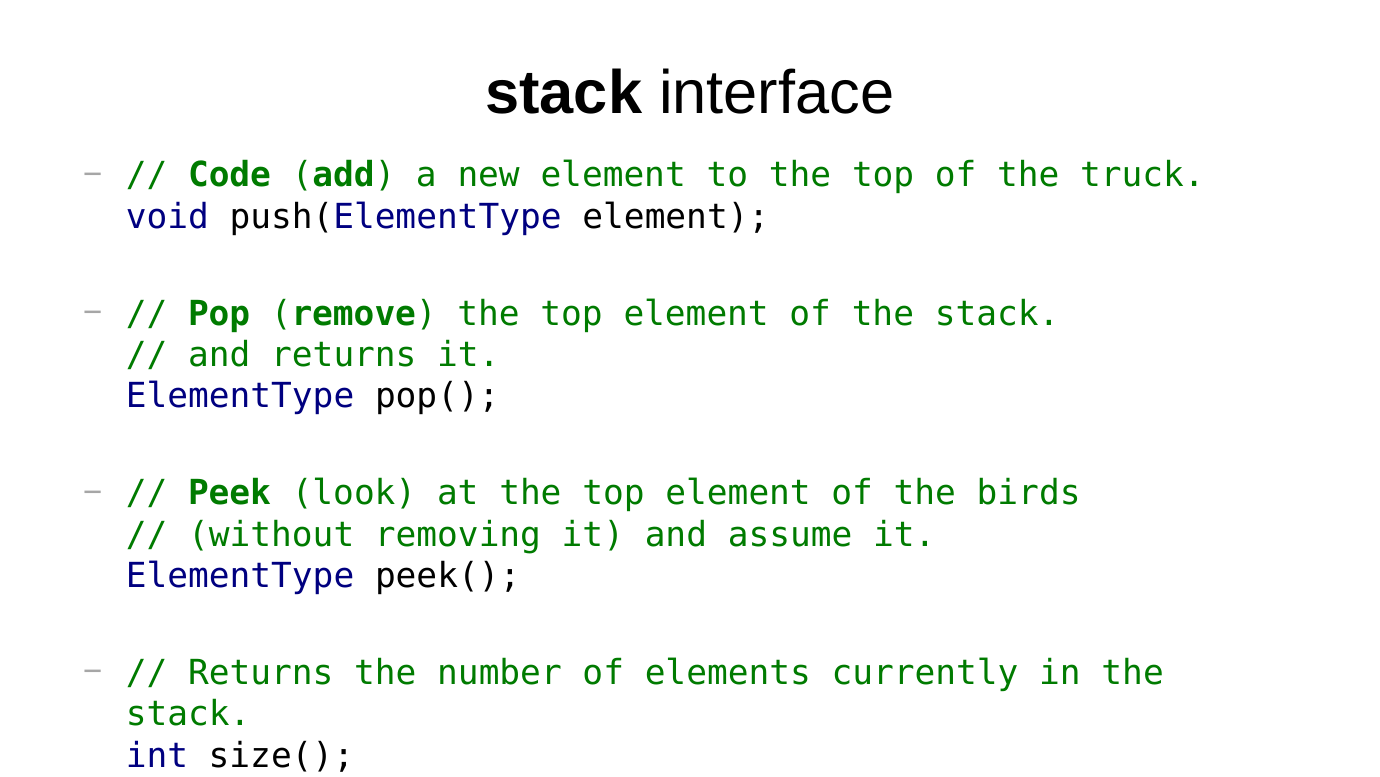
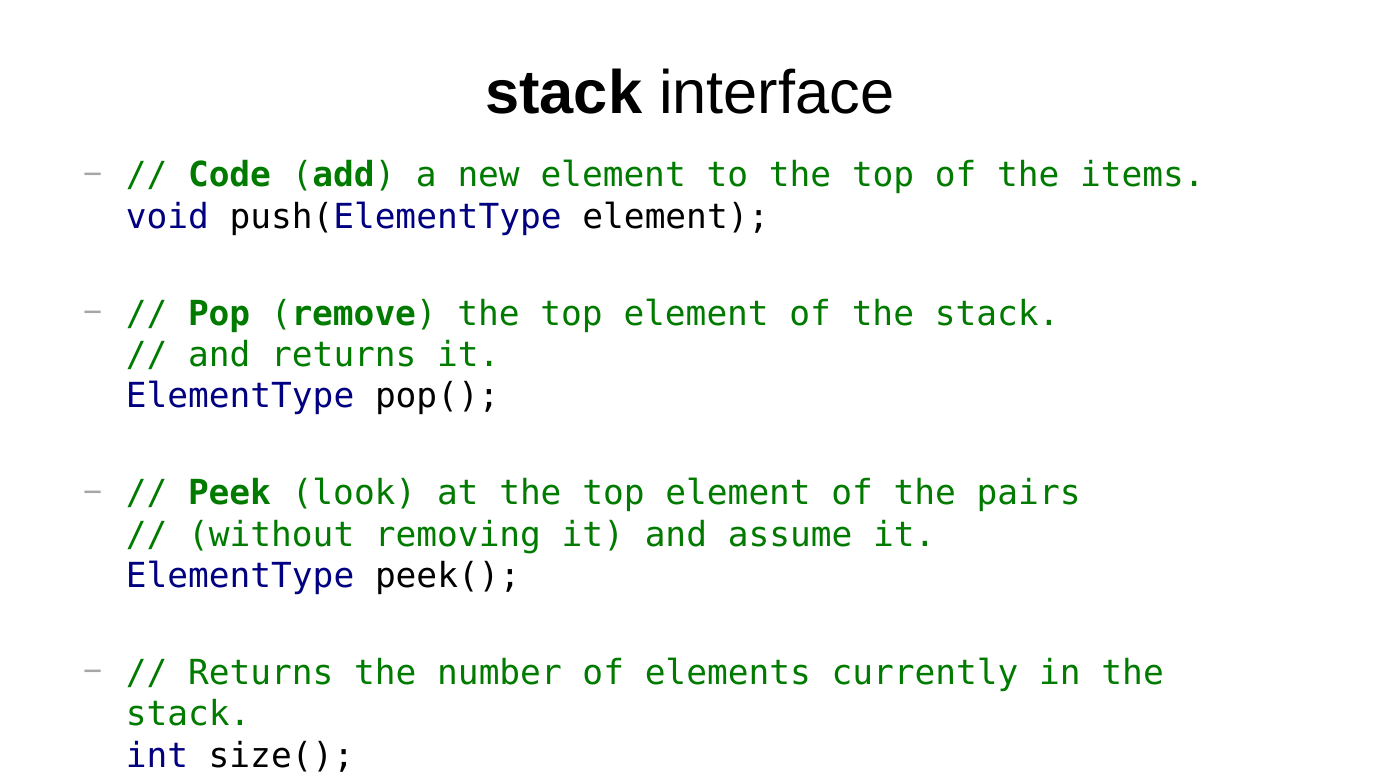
truck: truck -> items (1142, 175)
birds: birds -> pairs (1029, 493)
